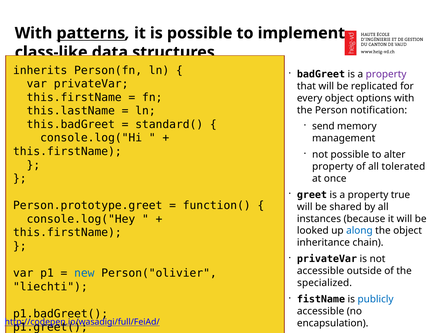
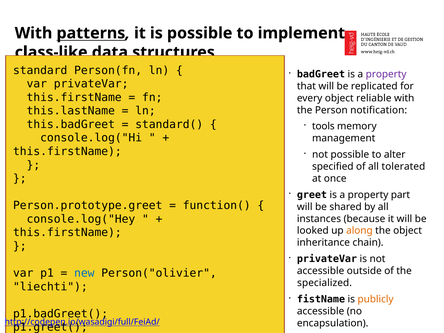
inherits: inherits -> standard (40, 70)
options: options -> reliable (374, 98)
send: send -> tools (323, 126)
property: property -> specified (333, 167)
true: true -> part (400, 195)
along colour: blue -> orange (359, 231)
publicly colour: blue -> orange (376, 299)
